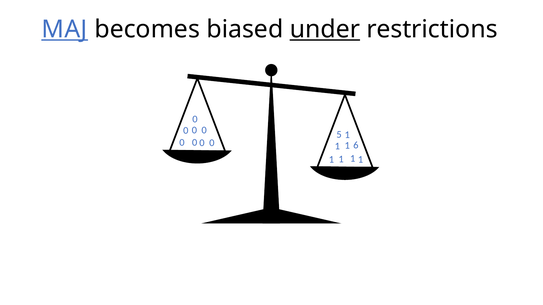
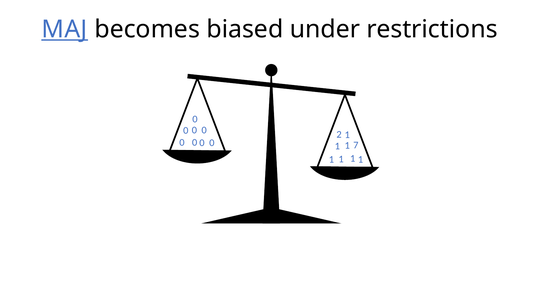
under underline: present -> none (325, 29)
5: 5 -> 2 (339, 135)
6: 6 -> 7 (356, 145)
